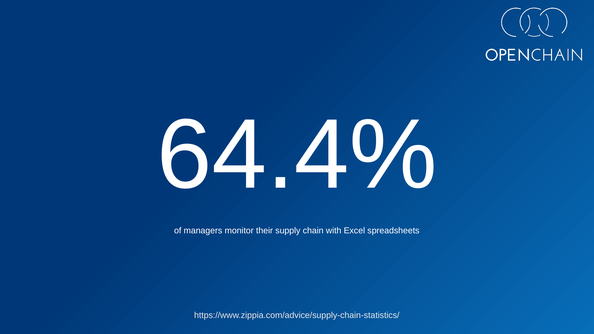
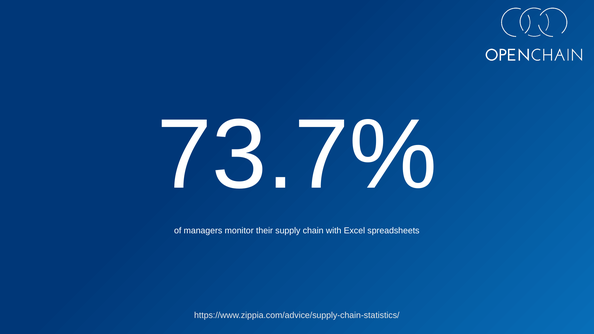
64.4%: 64.4% -> 73.7% (297, 155)
